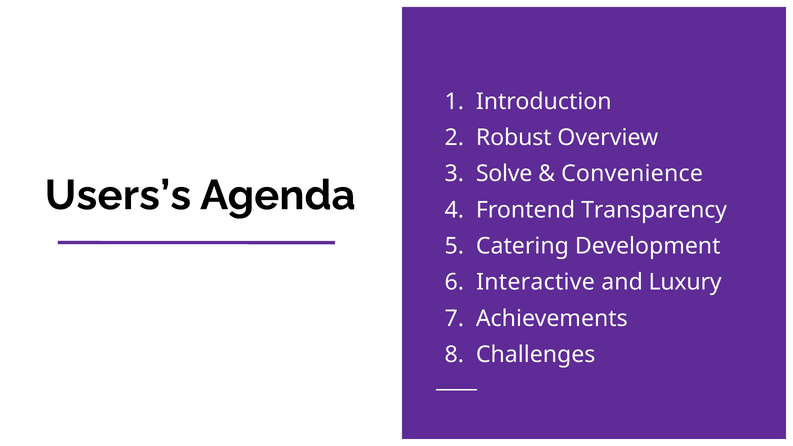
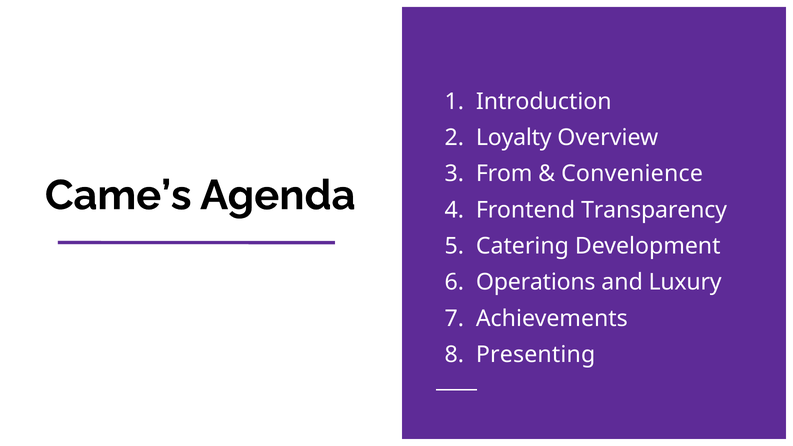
Robust: Robust -> Loyalty (514, 138)
Solve: Solve -> From (504, 174)
Users’s: Users’s -> Came’s (118, 195)
Interactive: Interactive -> Operations (536, 282)
Challenges: Challenges -> Presenting (536, 355)
